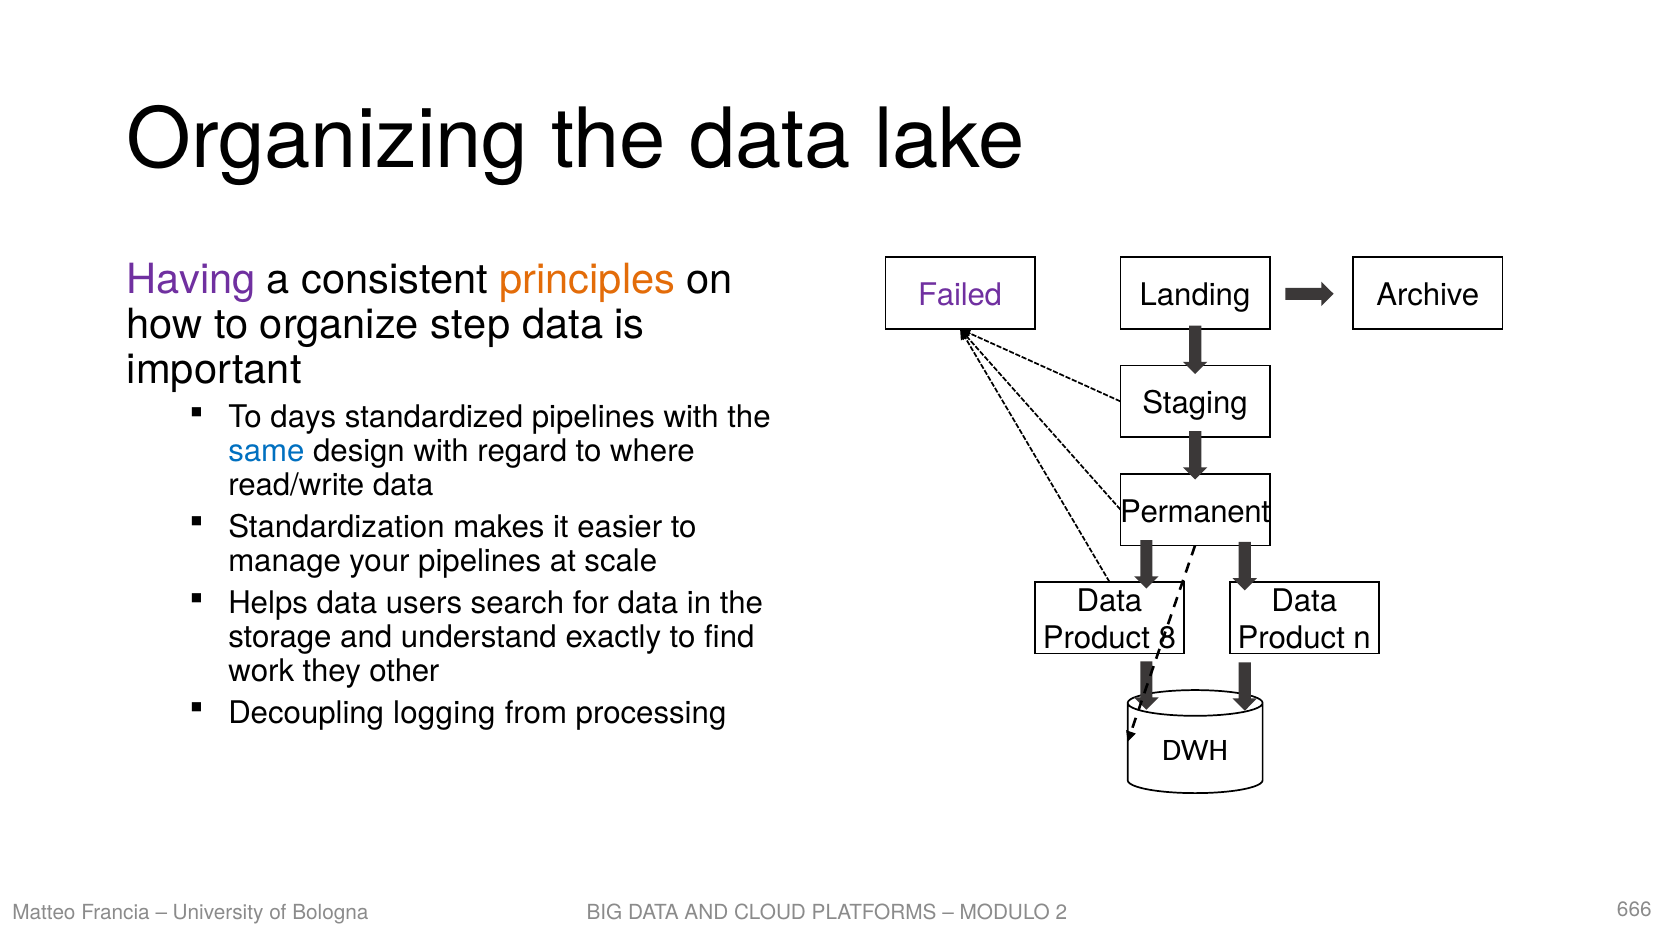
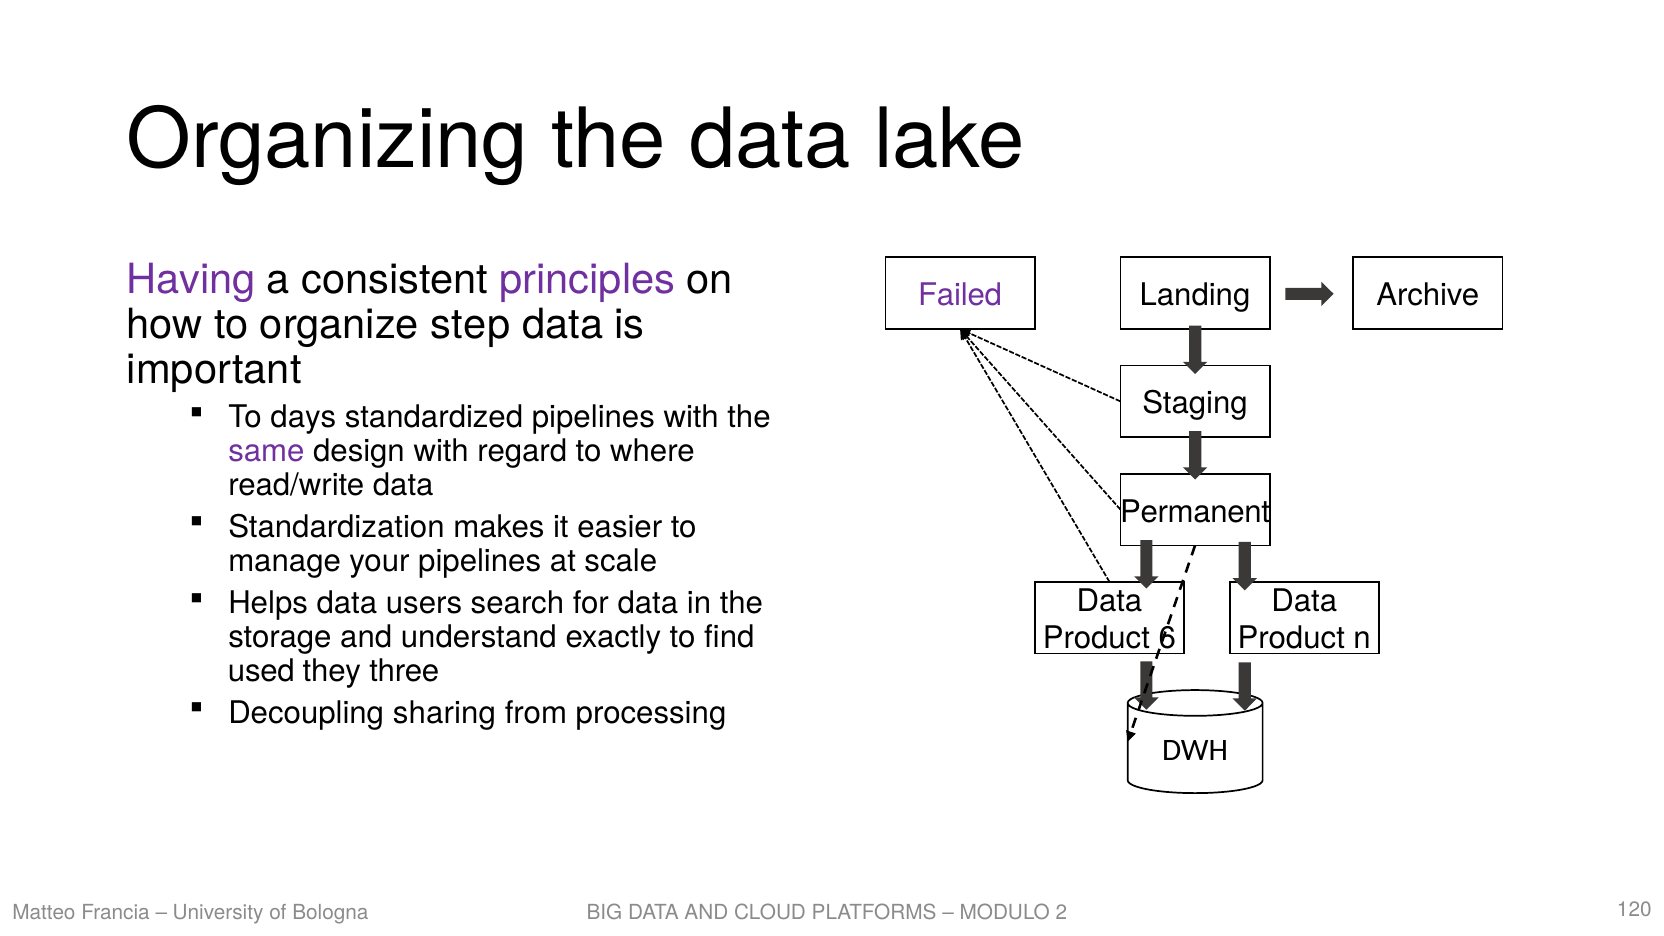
principles colour: orange -> purple (587, 280)
same colour: blue -> purple (266, 451)
8: 8 -> 6 (1167, 639)
work: work -> used (261, 671)
other: other -> three (404, 671)
logging: logging -> sharing (444, 713)
666: 666 -> 120 (1634, 910)
